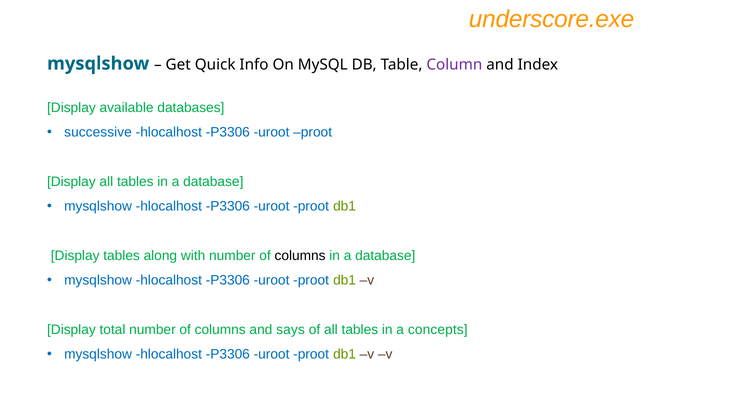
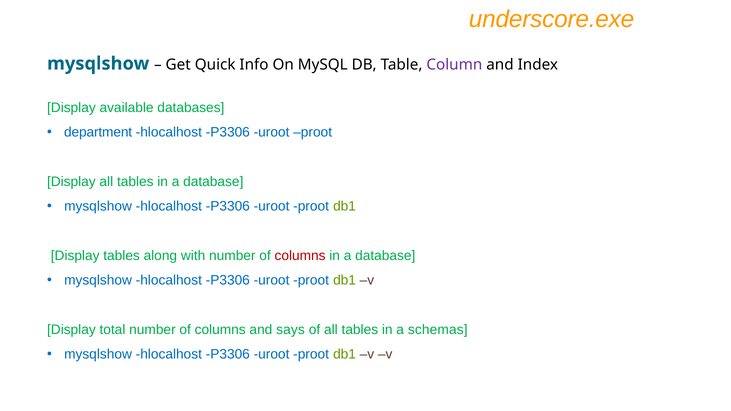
successive: successive -> department (98, 132)
columns colour: black -> red (300, 256)
concepts: concepts -> schemas (438, 330)
